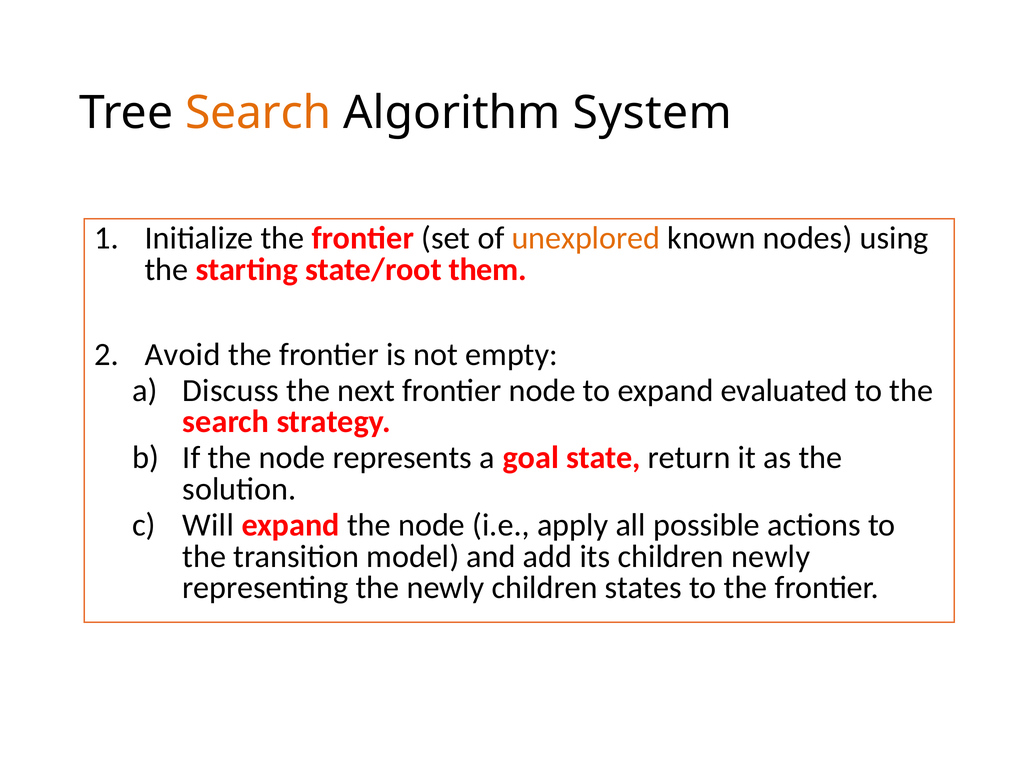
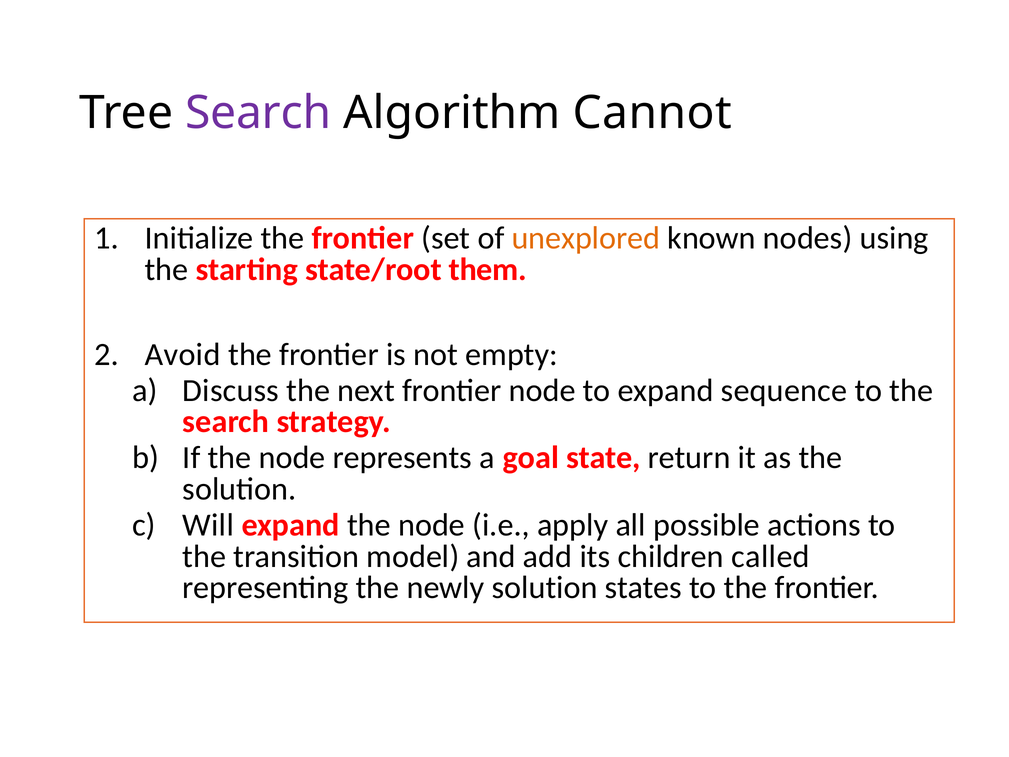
Search colour: orange -> purple (258, 113)
System: System -> Cannot (652, 113)
evaluated: evaluated -> sequence (784, 390)
children newly: newly -> called (771, 556)
newly children: children -> solution (545, 588)
